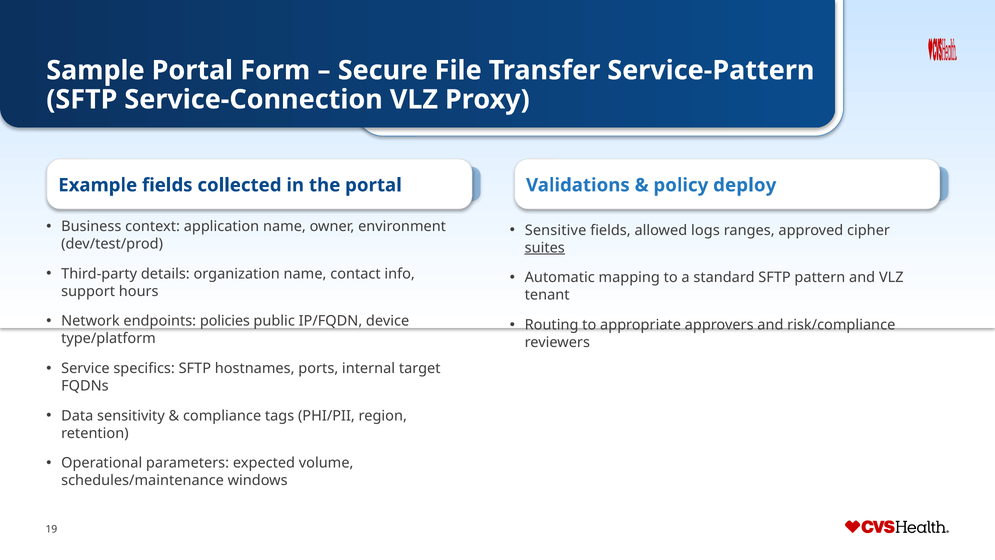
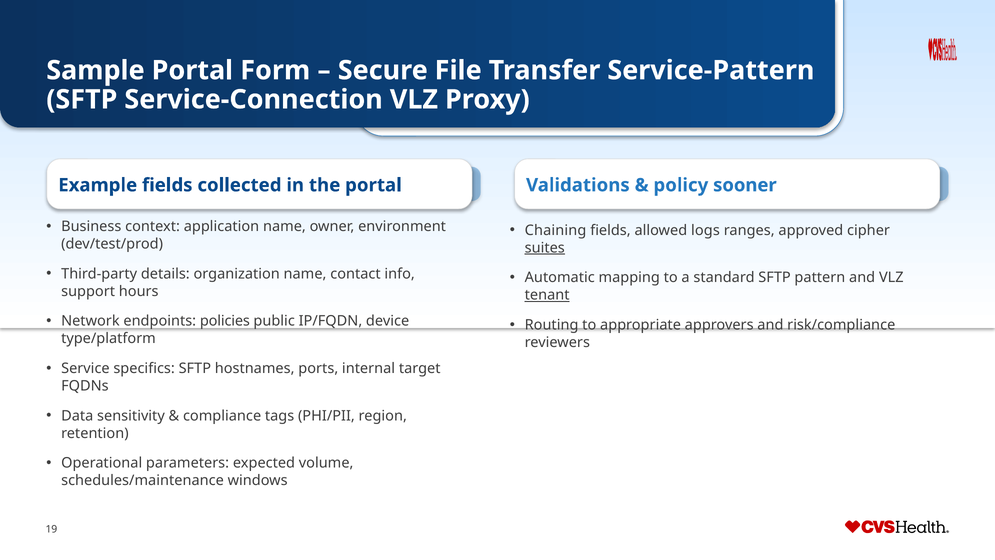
deploy: deploy -> sooner (745, 185)
Sensitive: Sensitive -> Chaining (556, 230)
tenant underline: none -> present (547, 295)
